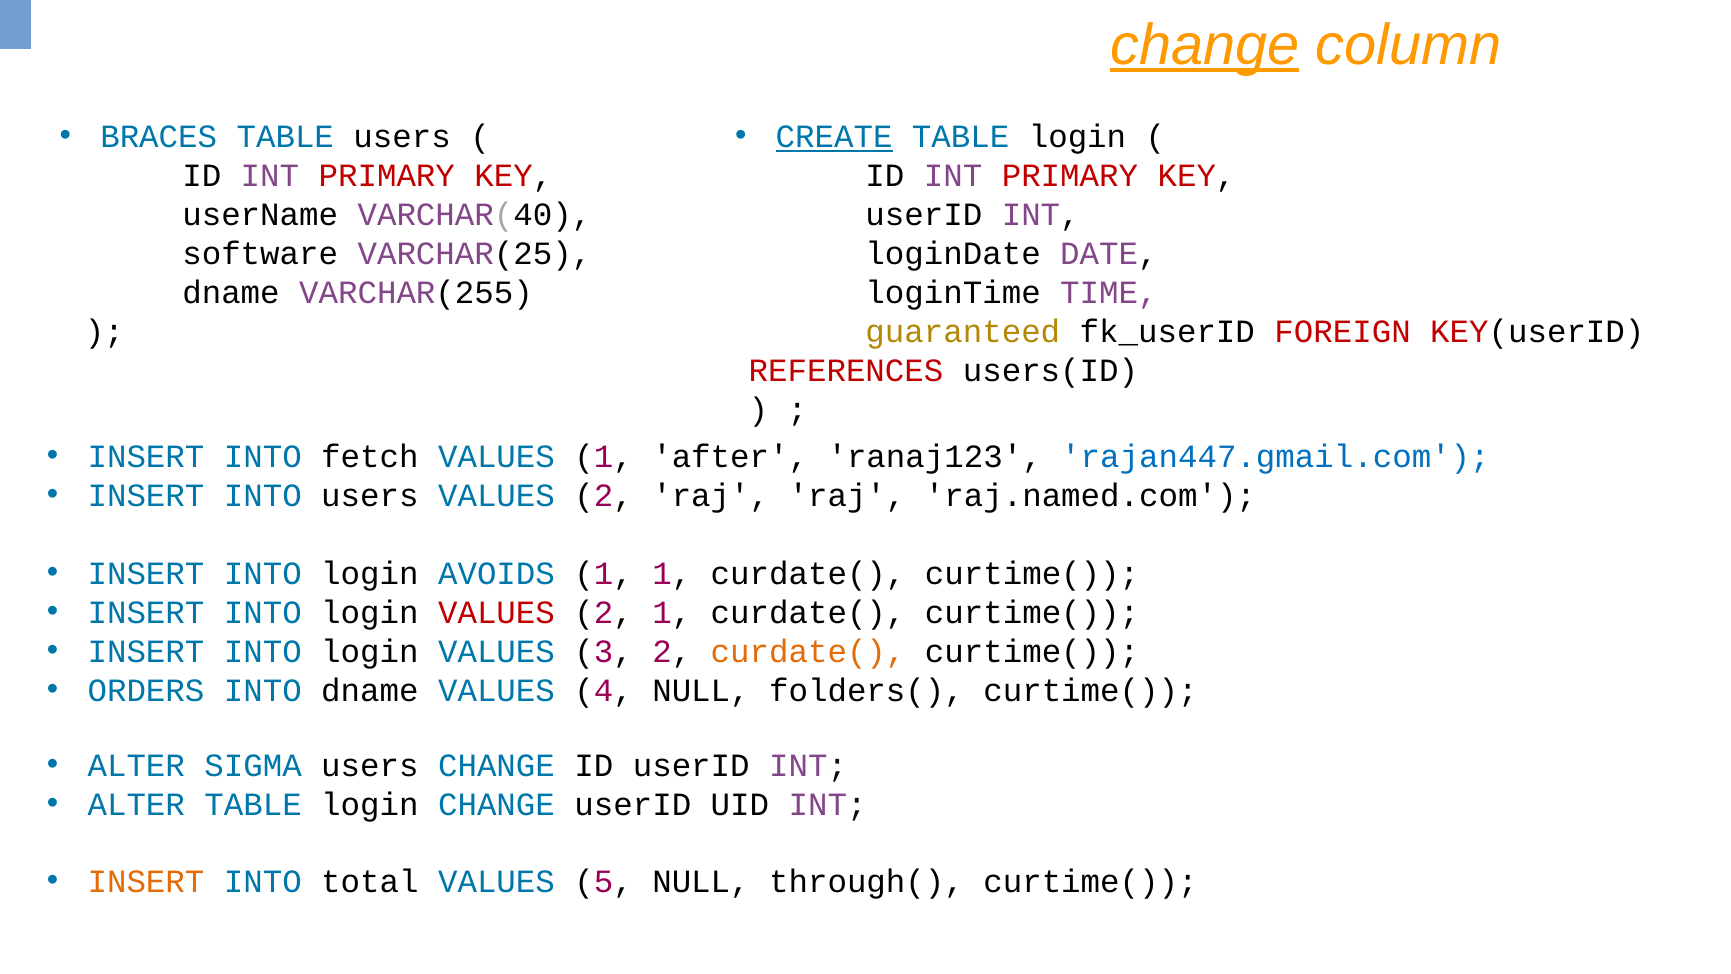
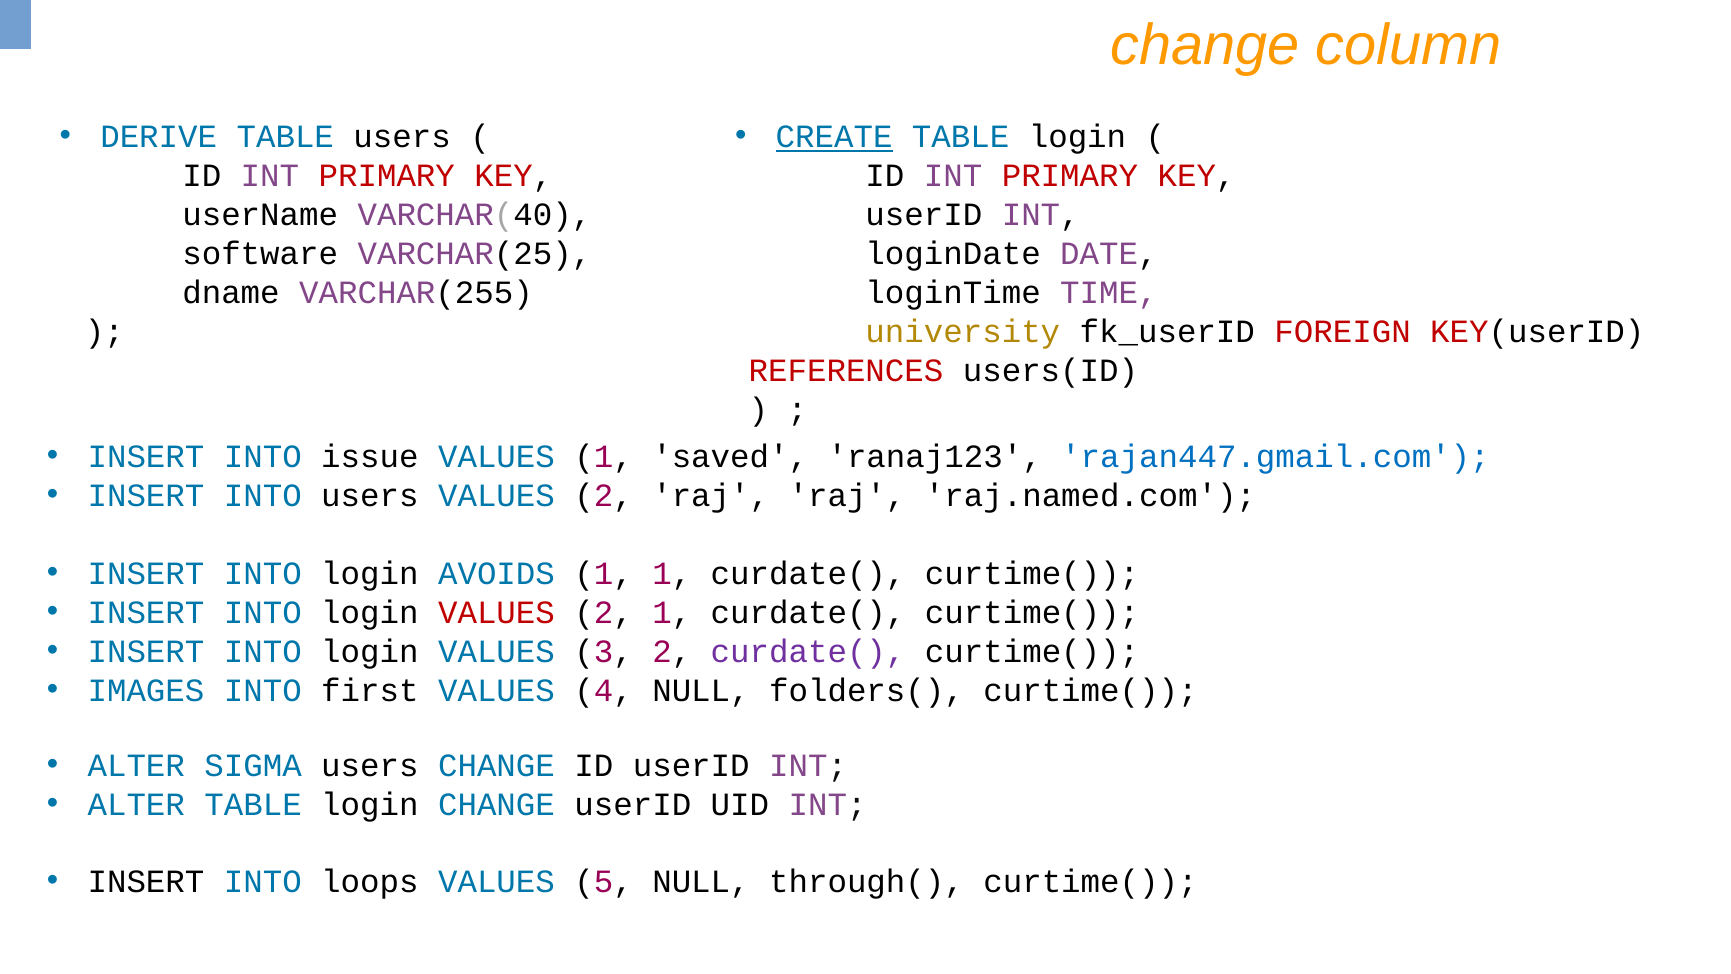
change underline: present -> none (1205, 45)
BRACES: BRACES -> DERIVE (159, 137)
guaranteed: guaranteed -> university (963, 331)
fetch: fetch -> issue (370, 457)
after: after -> saved (730, 457)
curdate( colour: orange -> purple (808, 651)
ORDERS: ORDERS -> IMAGES (146, 690)
INTO dname: dname -> first (370, 690)
INSERT colour: orange -> black (146, 882)
total: total -> loops (370, 882)
